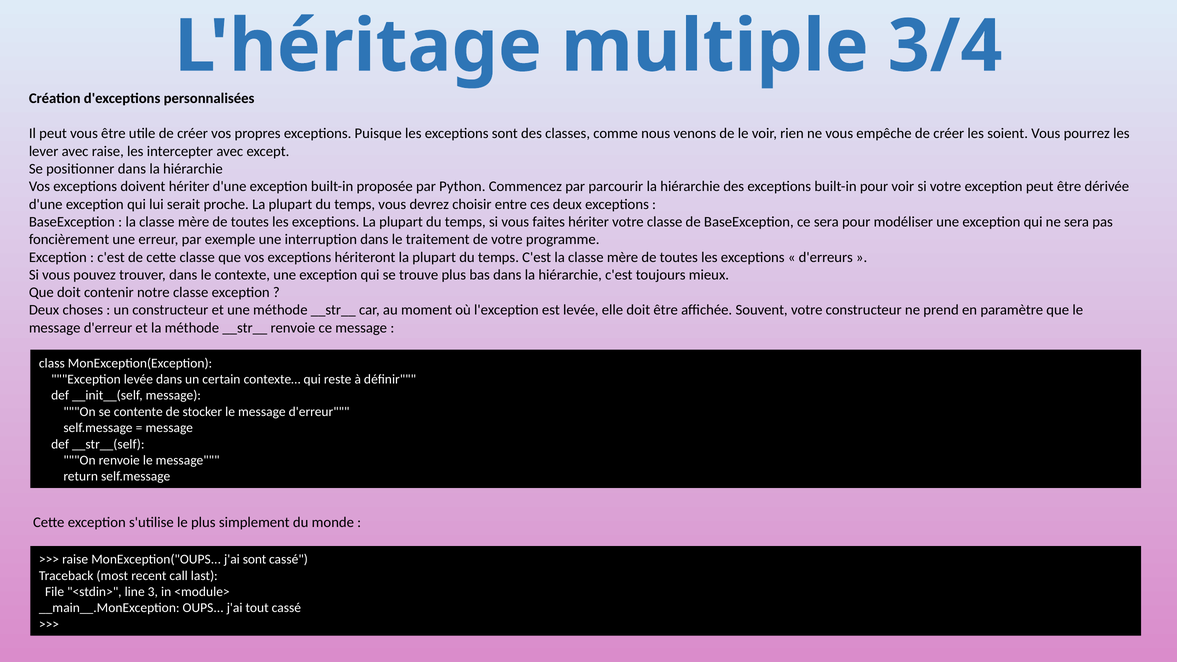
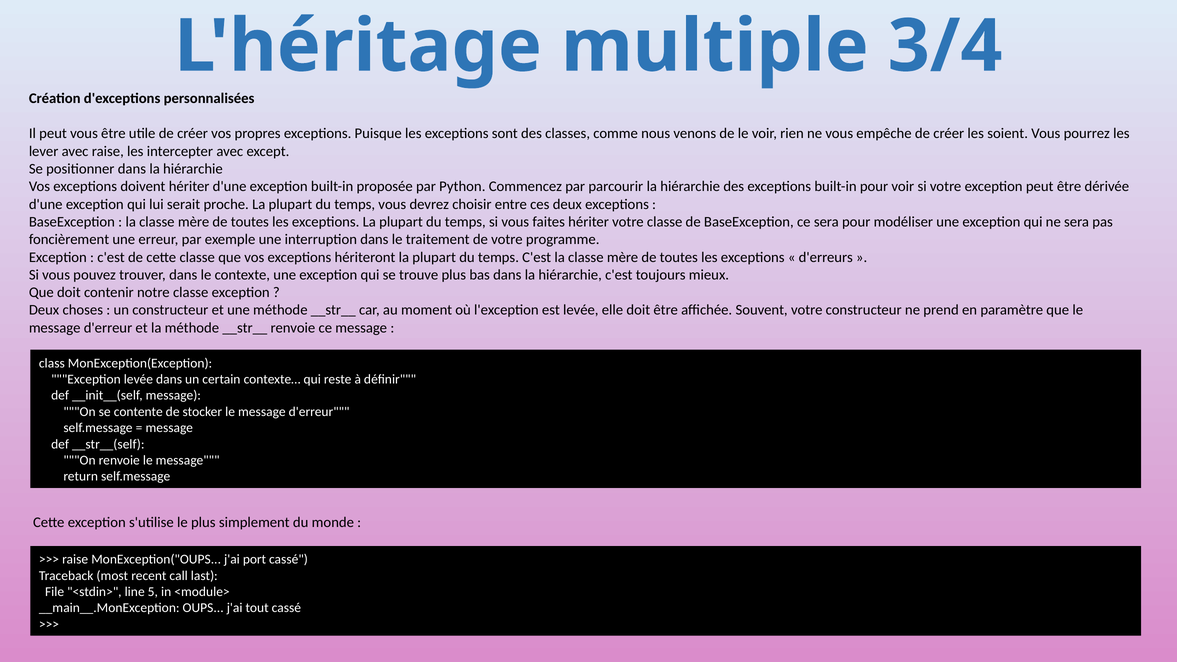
j'ai sont: sont -> port (255, 559)
3: 3 -> 5 (153, 592)
